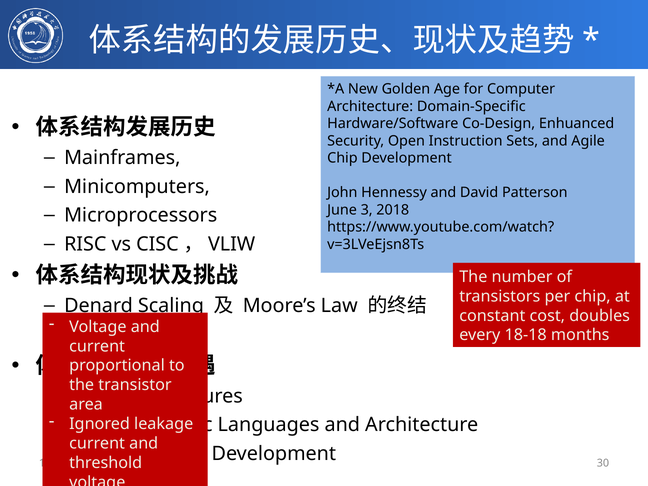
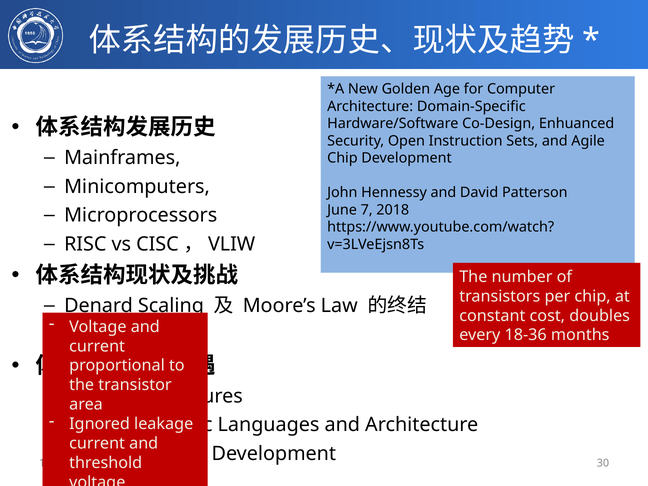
3: 3 -> 7 (367, 210)
18-18: 18-18 -> 18-36 (526, 335)
